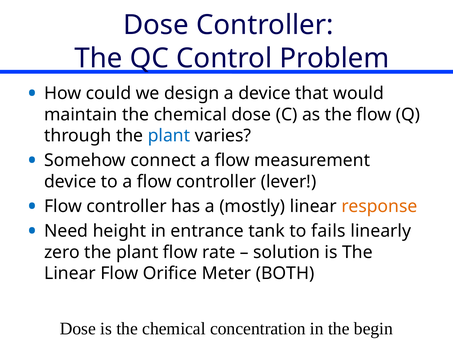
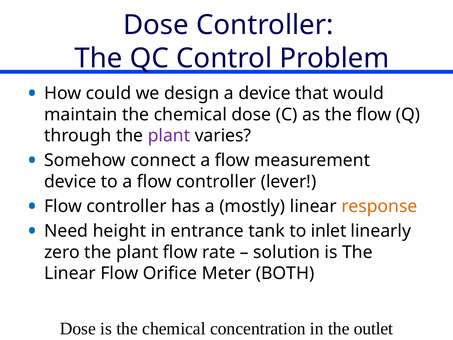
plant colour: blue -> purple (169, 136)
fails: fails -> inlet (329, 231)
begin: begin -> outlet (374, 329)
